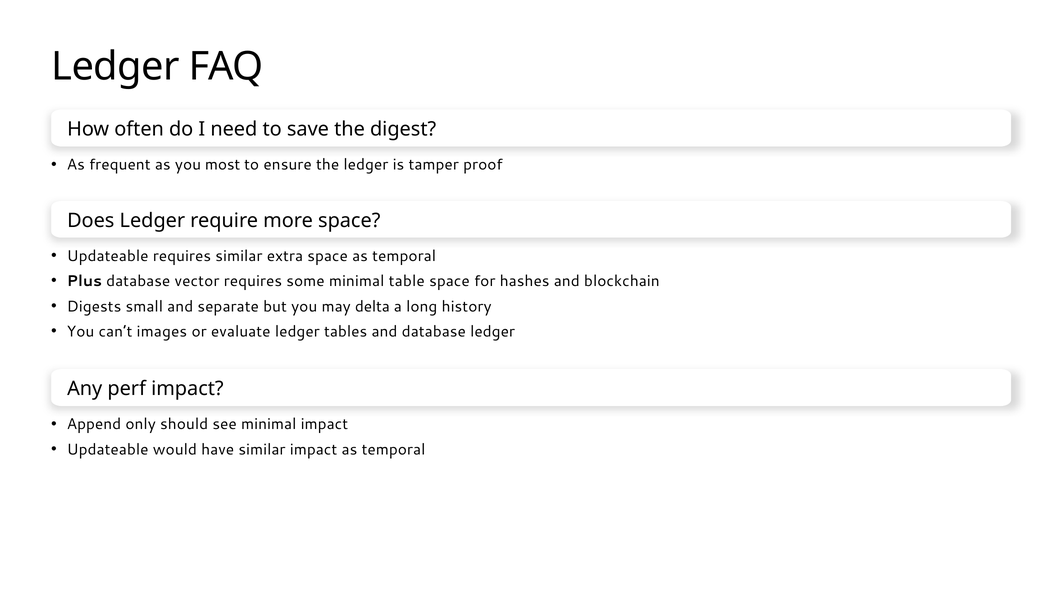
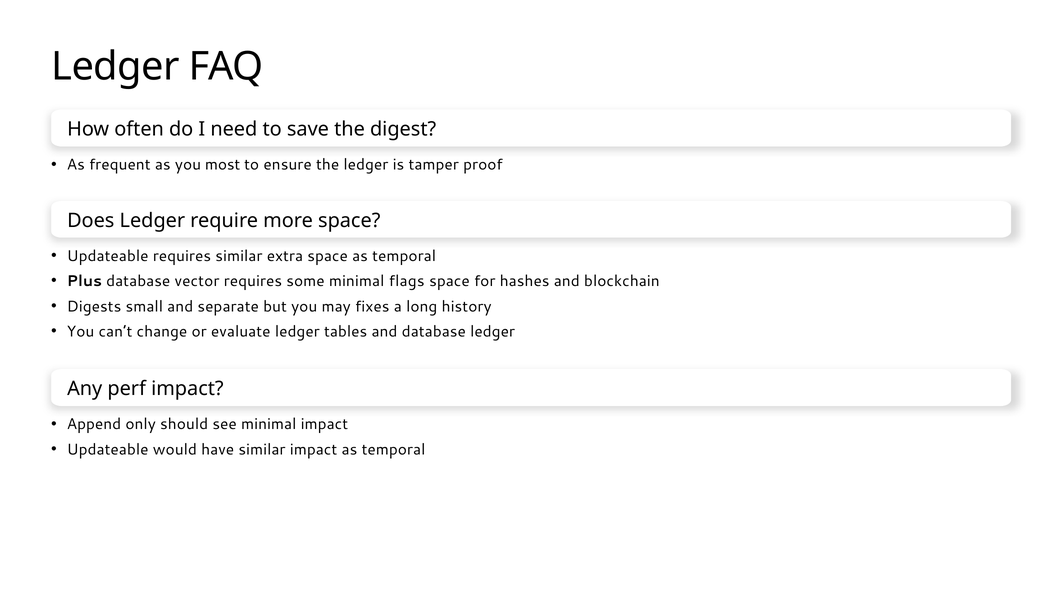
table: table -> flags (407, 281)
delta: delta -> fixes (372, 307)
images: images -> change (162, 332)
